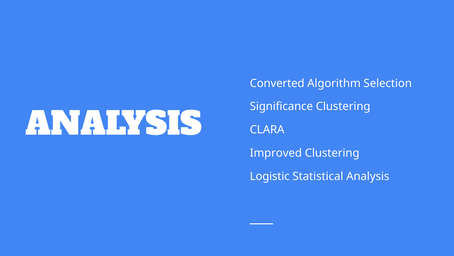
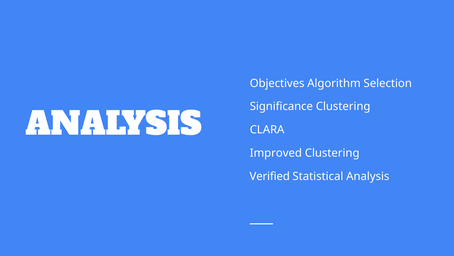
Converted: Converted -> Objectives (277, 83)
Logistic: Logistic -> Verified (270, 176)
